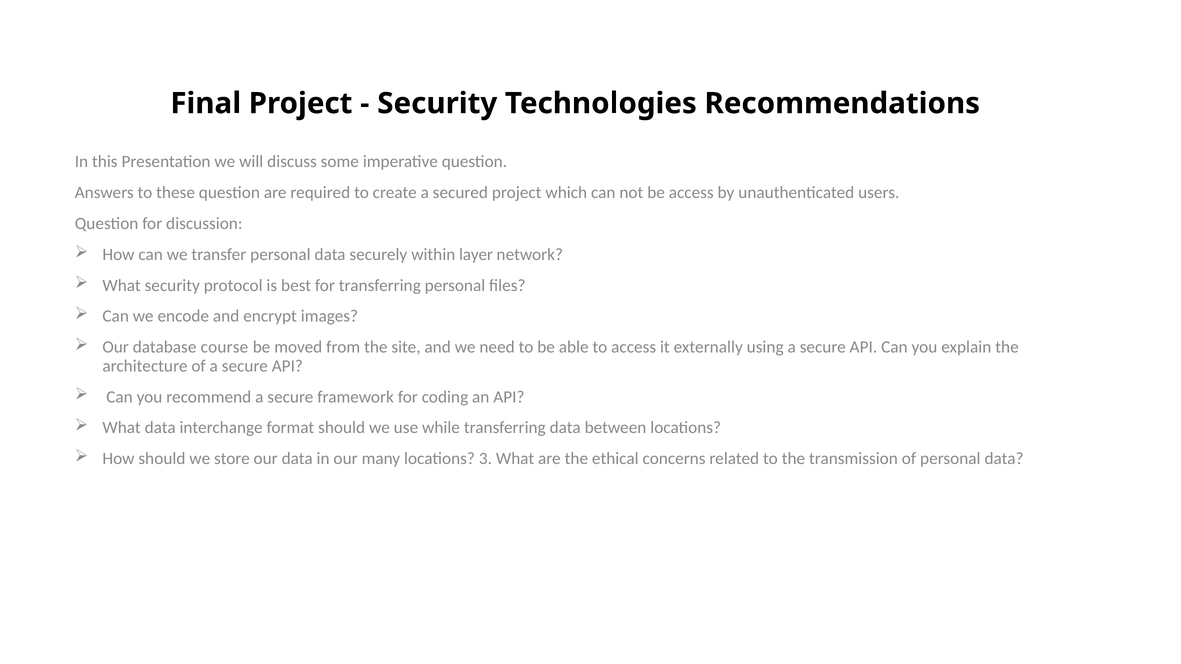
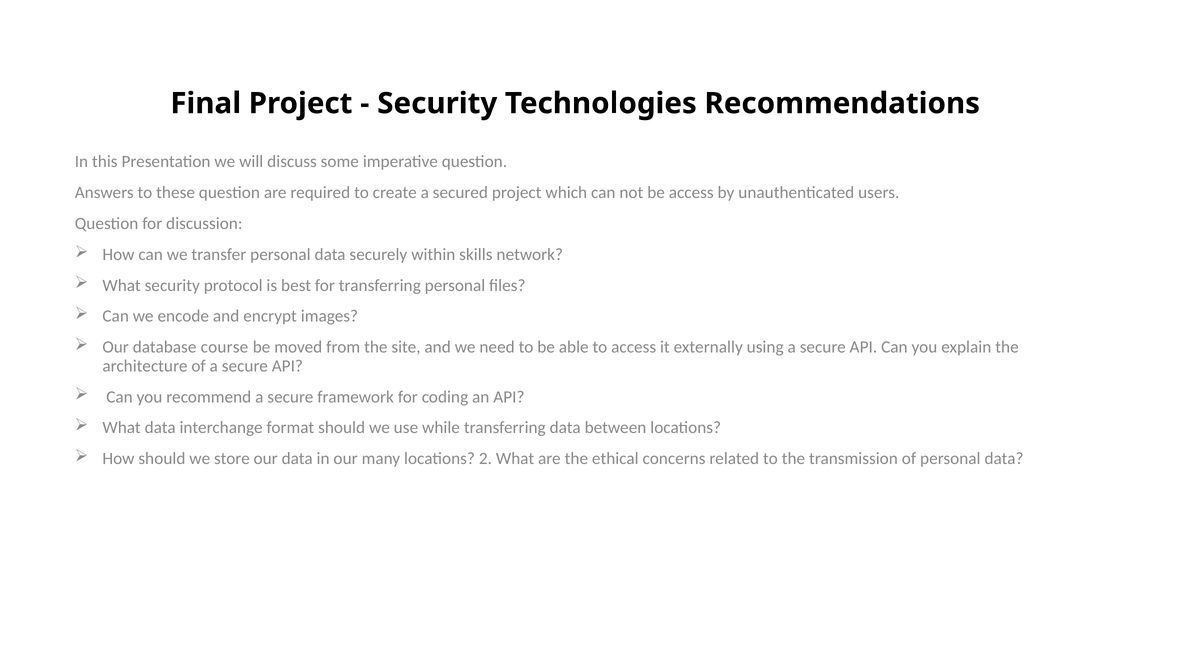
layer: layer -> skills (476, 254)
3: 3 -> 2 (485, 459)
